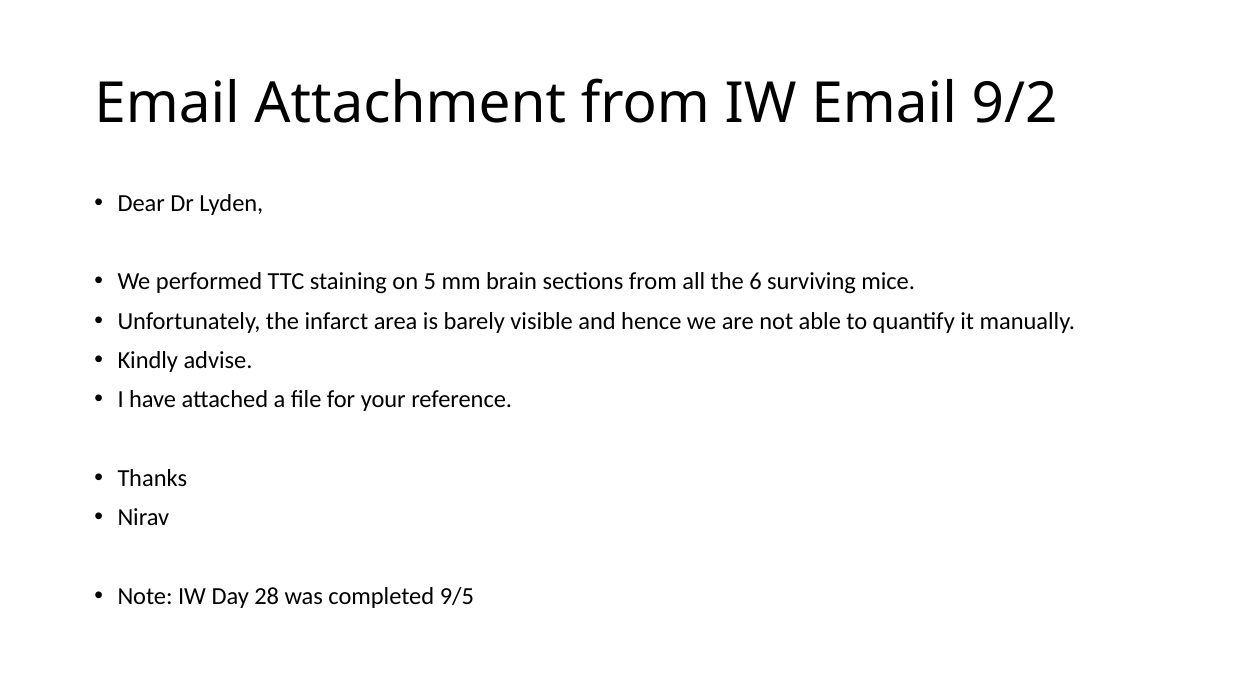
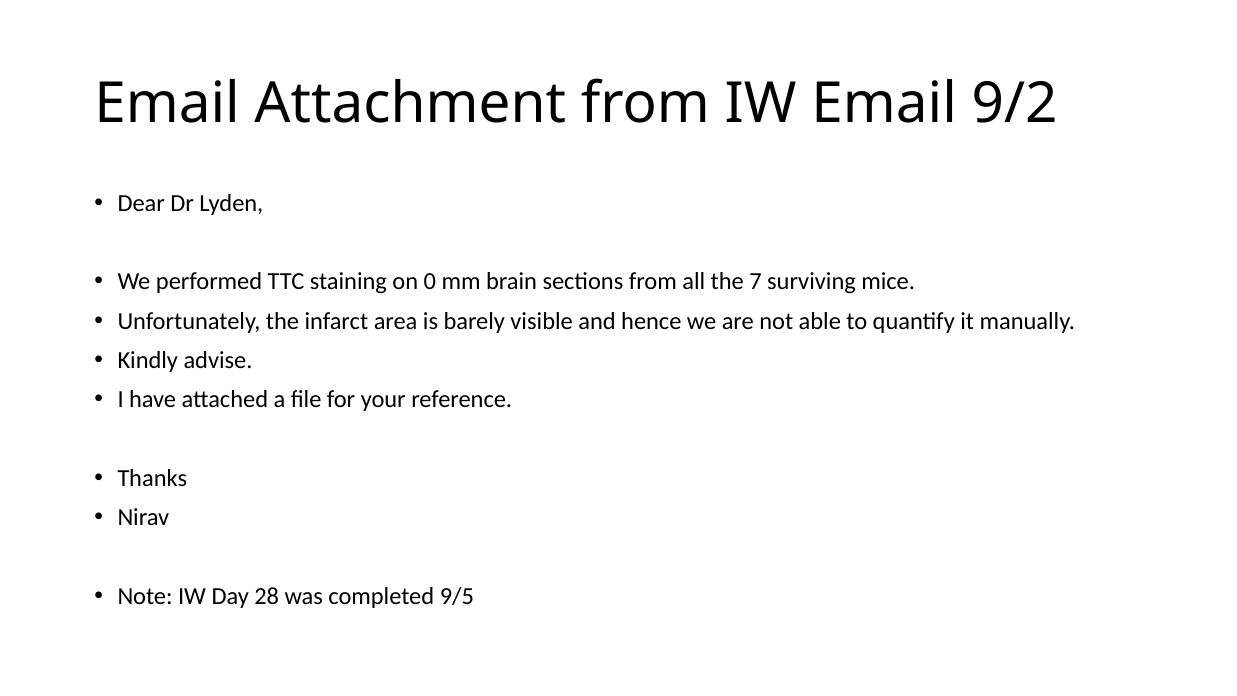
5: 5 -> 0 (430, 282)
6: 6 -> 7 (755, 282)
